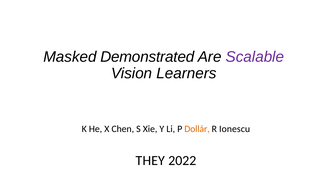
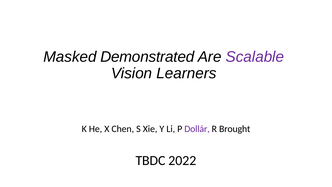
Dollár colour: orange -> purple (197, 129)
Ionescu: Ionescu -> Brought (235, 129)
THEY: THEY -> TBDC (150, 160)
